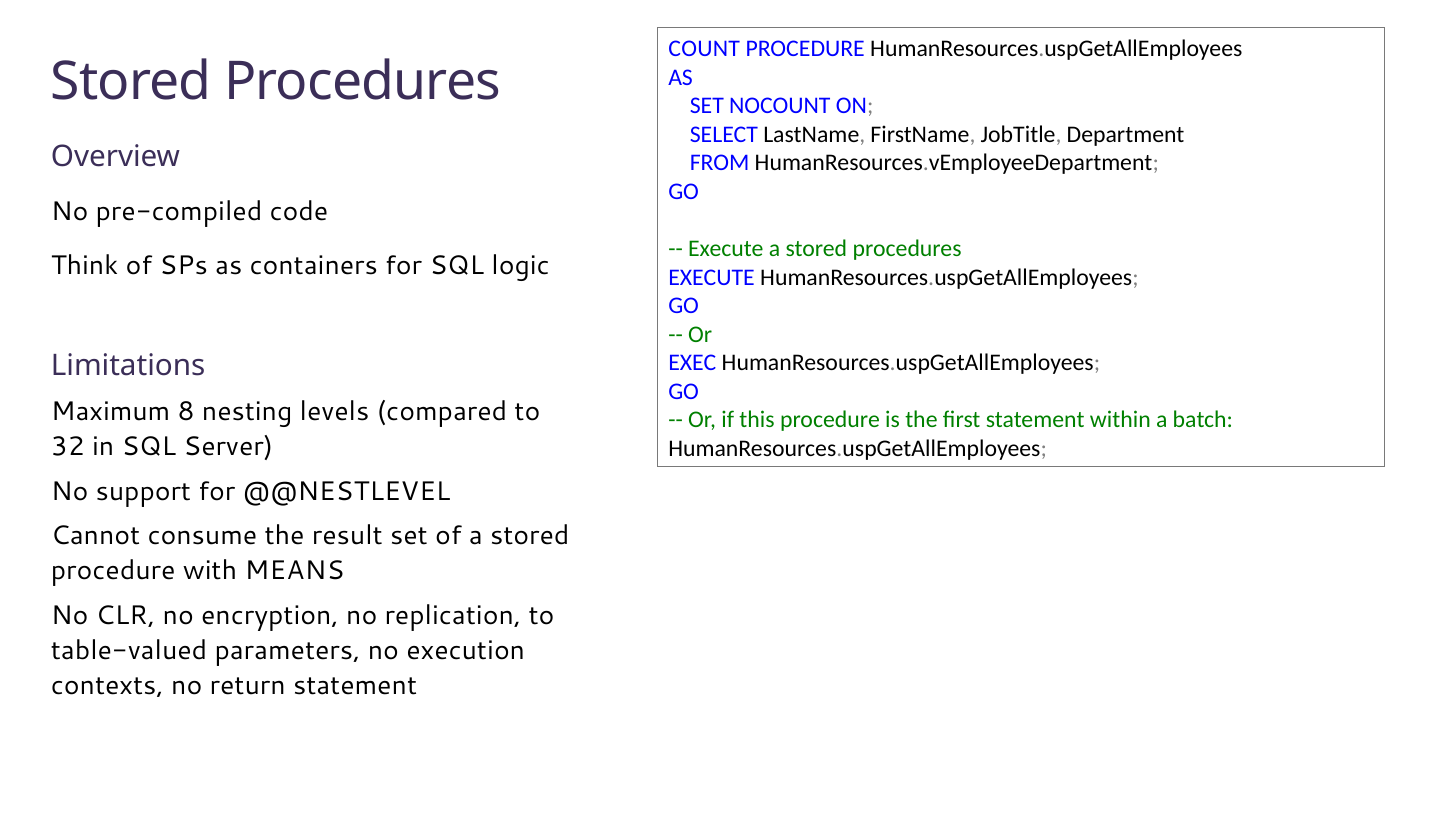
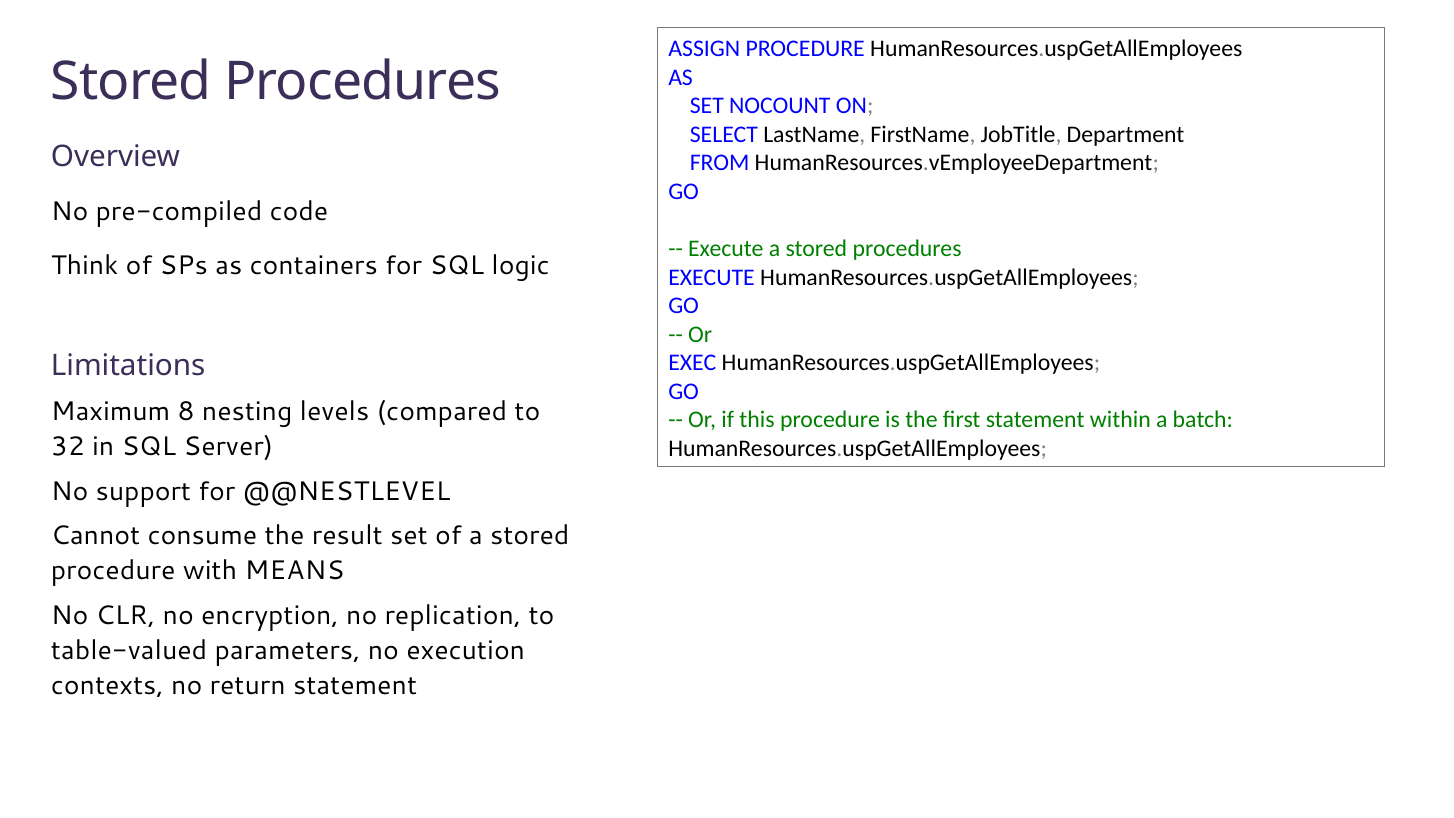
COUNT: COUNT -> ASSIGN (704, 49)
